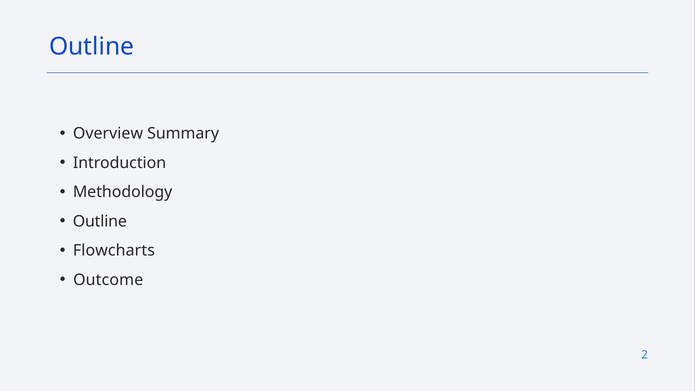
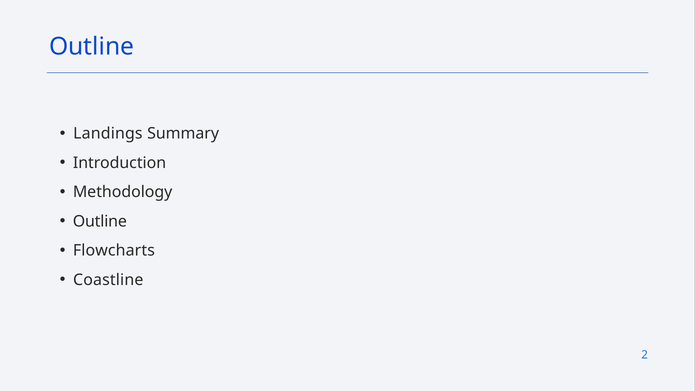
Overview: Overview -> Landings (108, 134)
Outcome: Outcome -> Coastline (108, 280)
